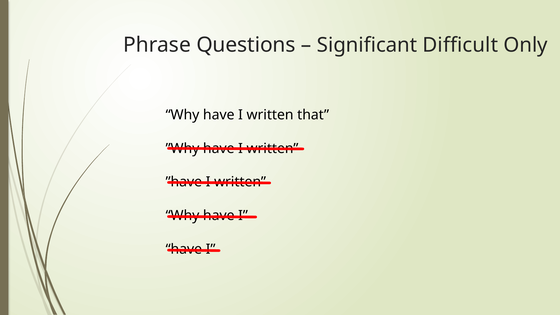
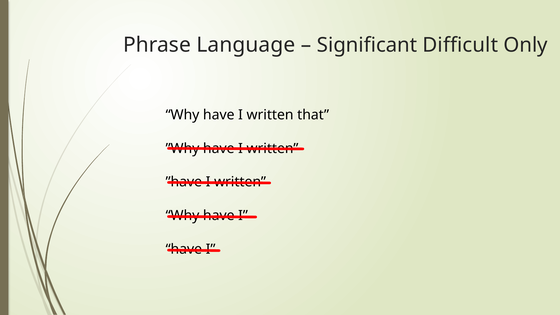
Questions: Questions -> Language (246, 45)
